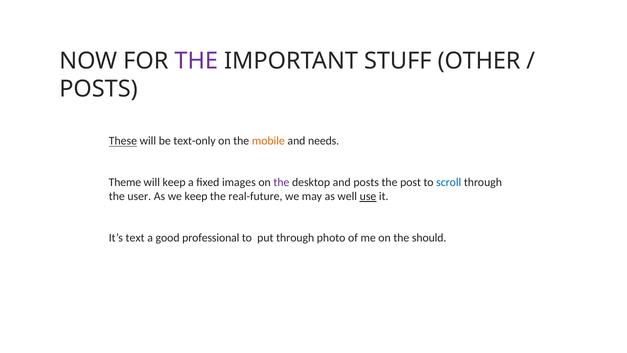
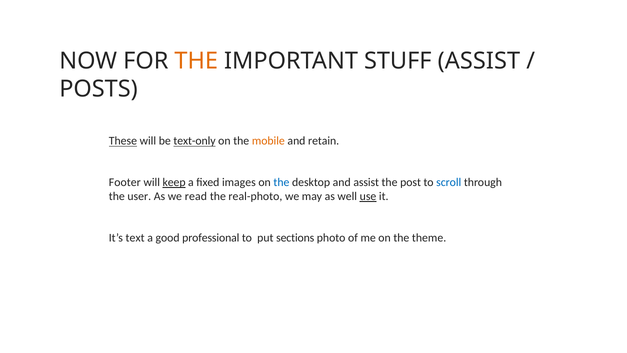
THE colour: purple -> orange (196, 61)
STUFF OTHER: OTHER -> ASSIST (479, 61)
text-only underline: none -> present (195, 141)
needs: needs -> retain (324, 141)
Theme: Theme -> Footer (125, 182)
keep underline: none -> present (174, 182)
the colour: purple -> blue (281, 182)
and posts: posts -> assist (366, 182)
we keep: keep -> read (196, 196)
real-future: real-future -> real-photo (255, 196)
put through: through -> sections (295, 238)
should: should -> theme (429, 238)
